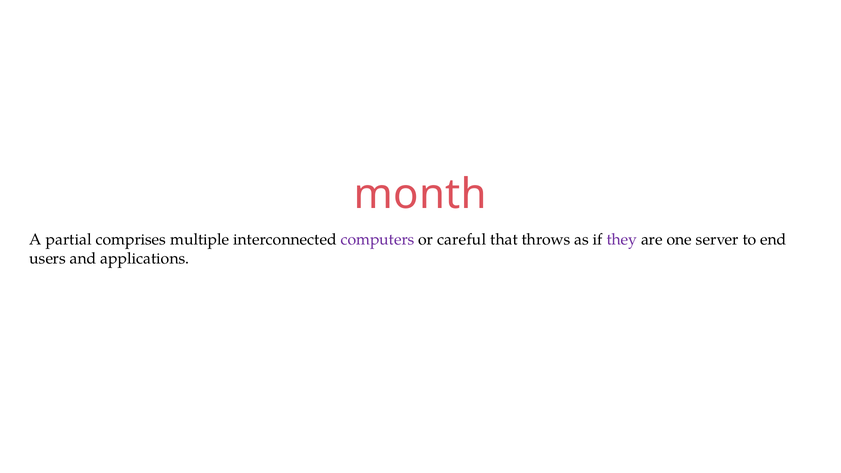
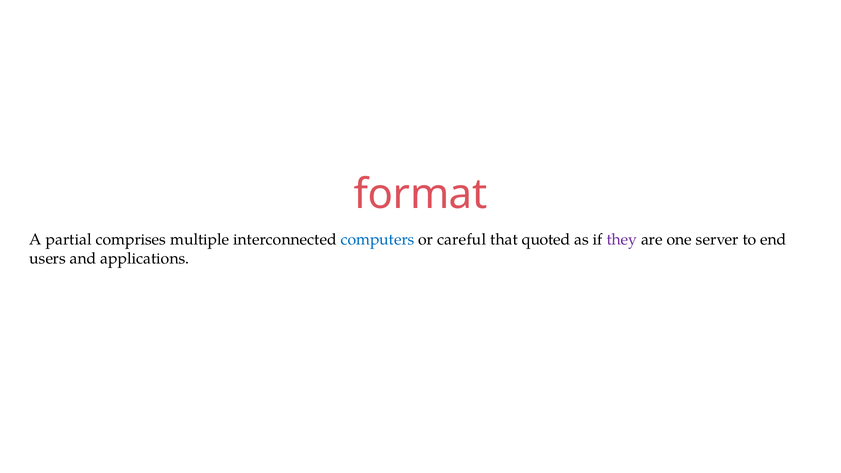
month: month -> format (421, 194)
computers colour: purple -> blue (378, 240)
throws: throws -> quoted (546, 240)
